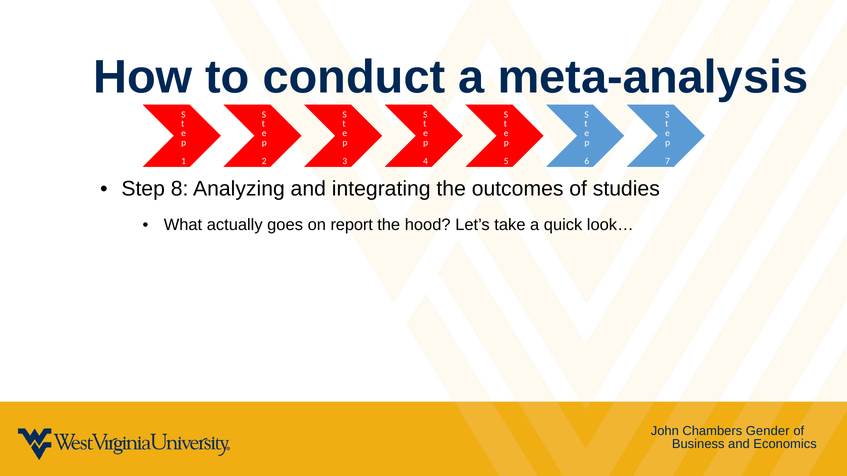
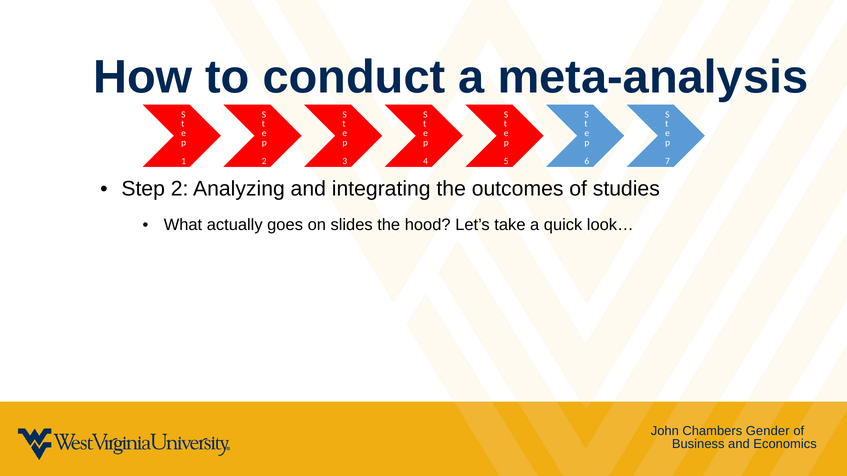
Step 8: 8 -> 2 (180, 189)
report: report -> slides (352, 225)
